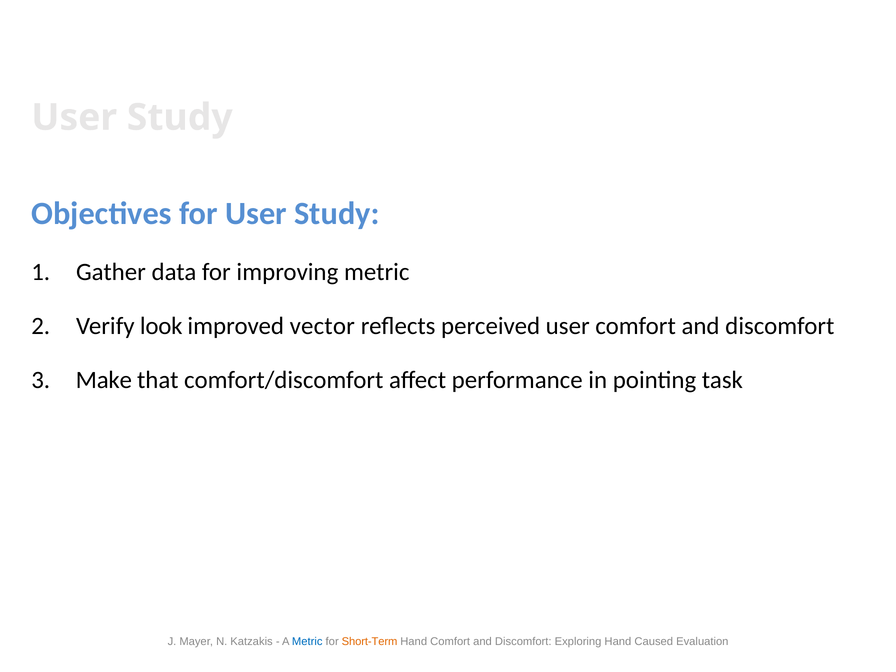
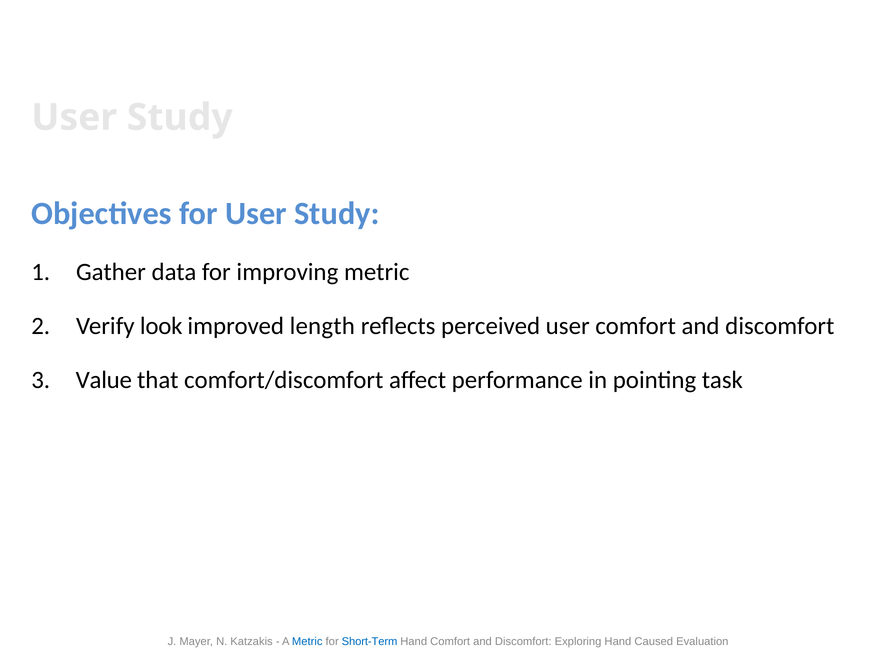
vector: vector -> length (322, 326)
Make: Make -> Value (104, 380)
Short-Term colour: orange -> blue (370, 641)
